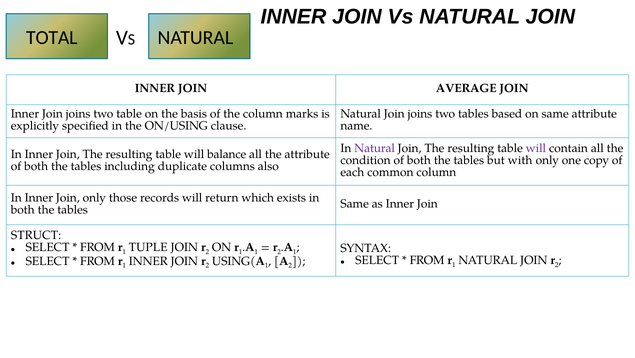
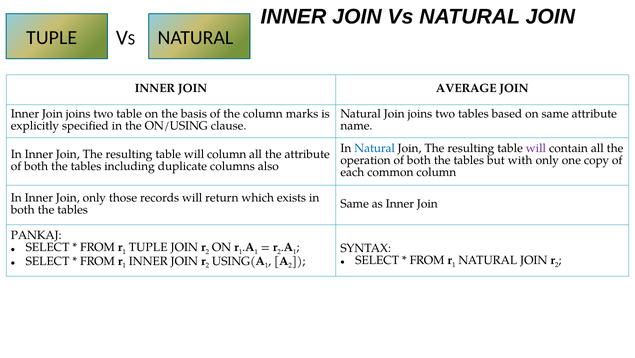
TOTAL: TOTAL -> TUPLE (52, 38)
Natural colour: purple -> blue (375, 148)
will balance: balance -> column (227, 154)
condition: condition -> operation (366, 160)
STRUCT: STRUCT -> PANKAJ (36, 235)
